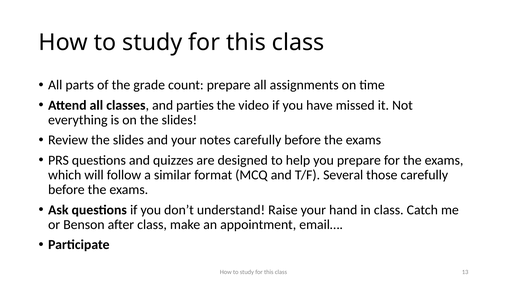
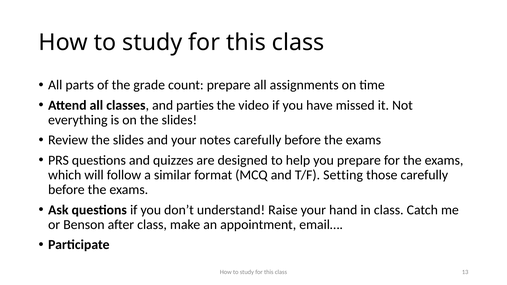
Several: Several -> Setting (343, 175)
